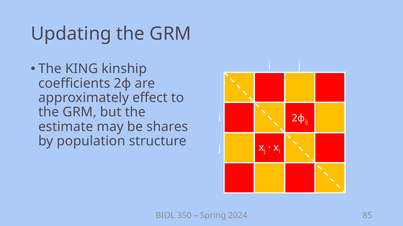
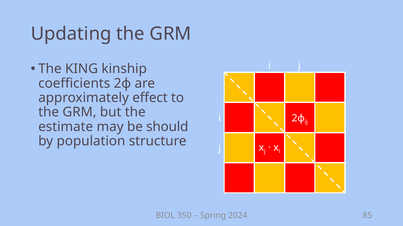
shares: shares -> should (167, 127)
